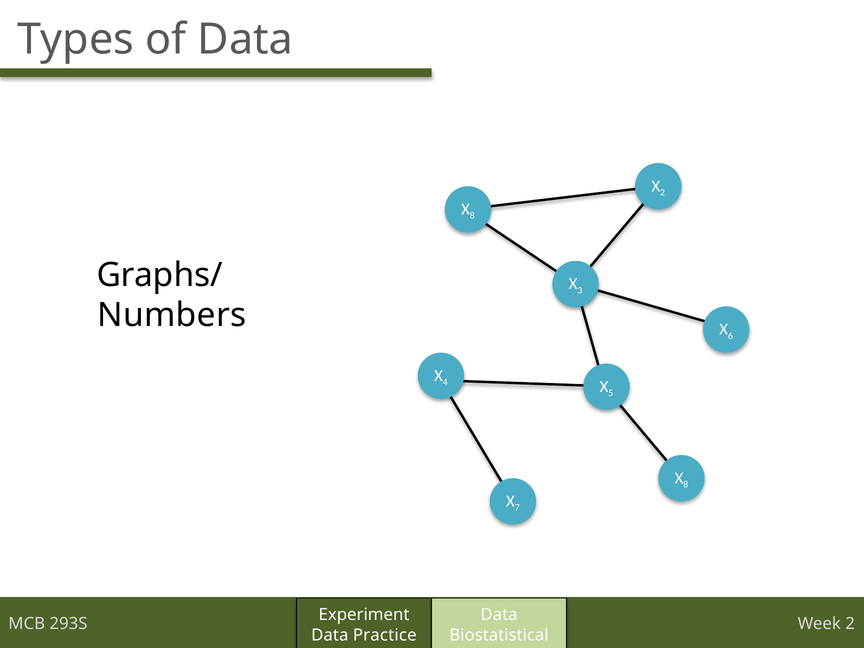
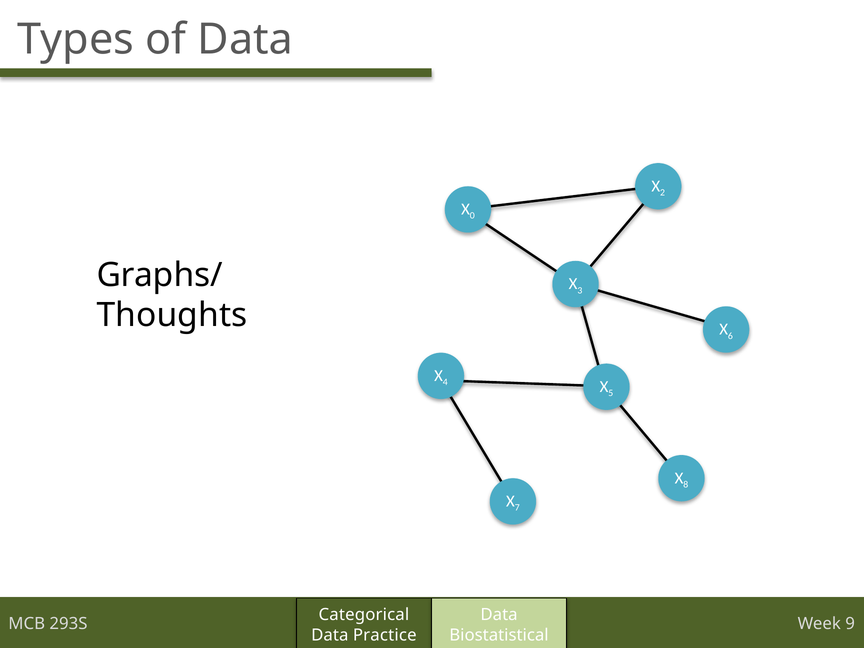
8: 8 -> 0 (472, 216)
Numbers: Numbers -> Thoughts (172, 315)
Experiment: Experiment -> Categorical (364, 615)
Week 2: 2 -> 9 (850, 624)
